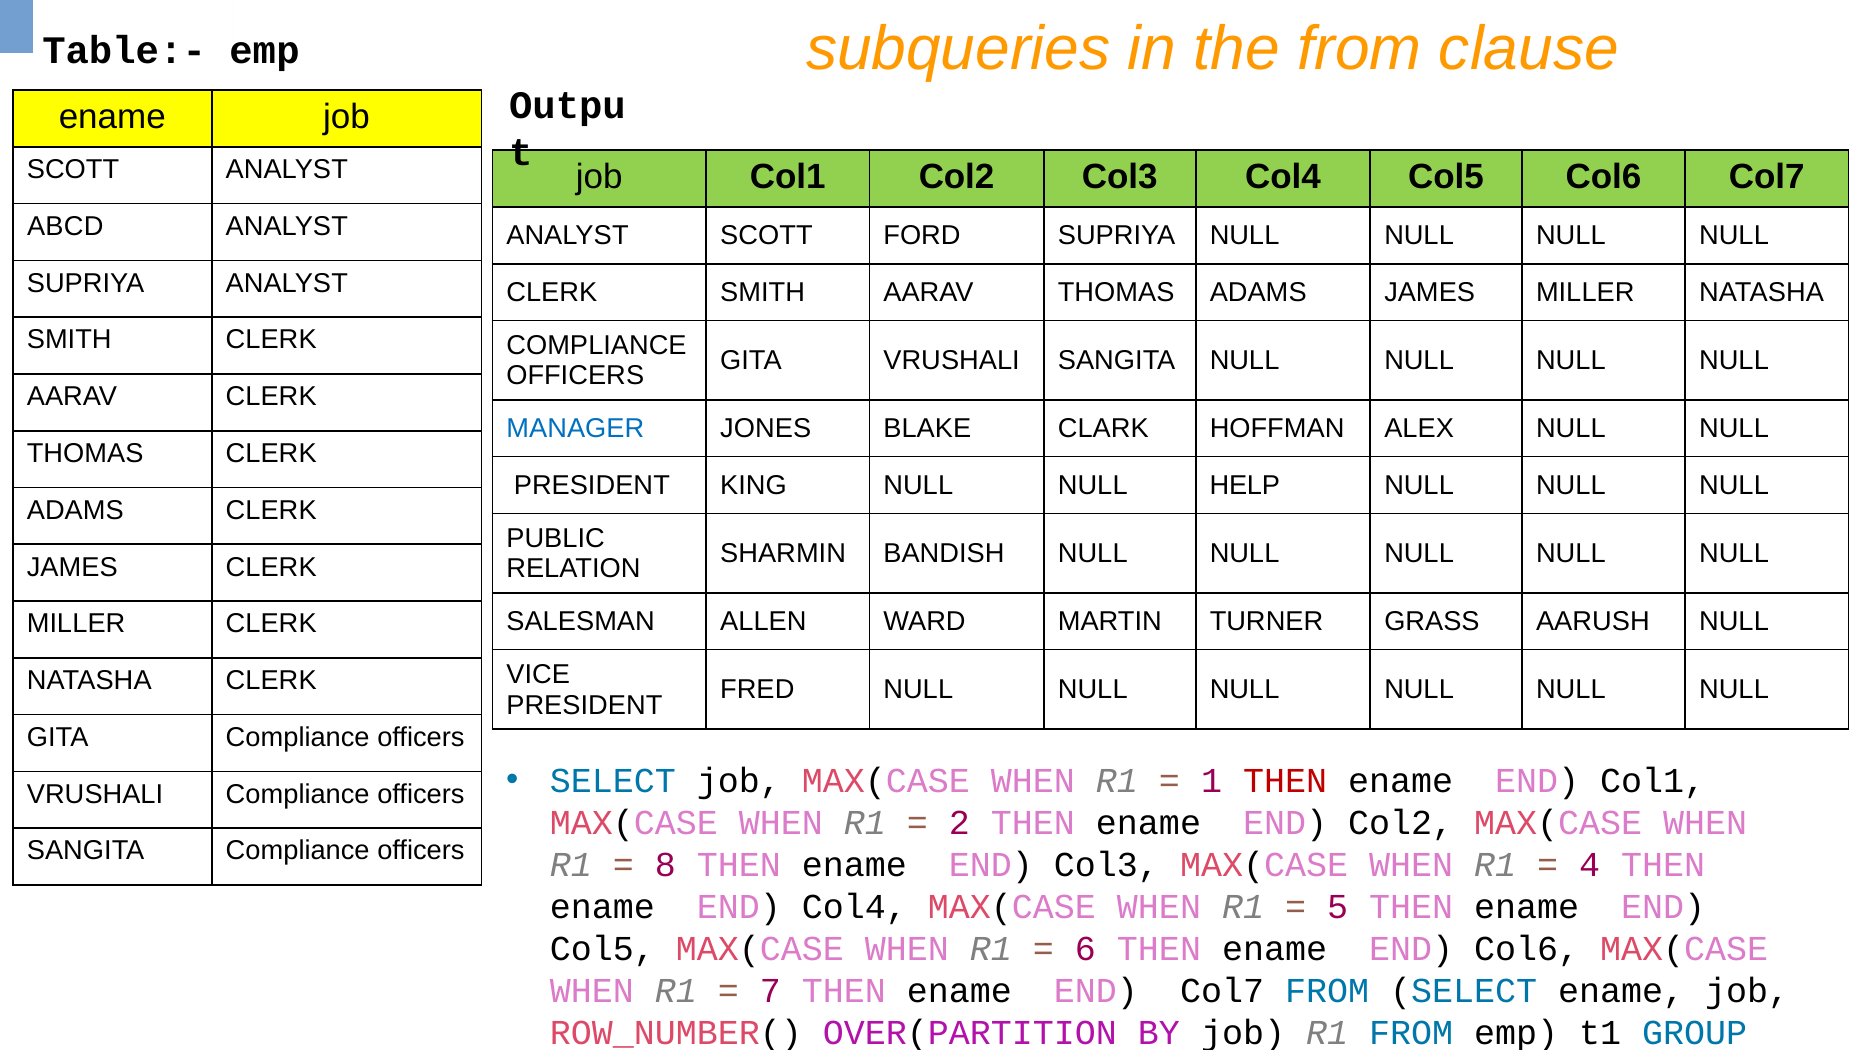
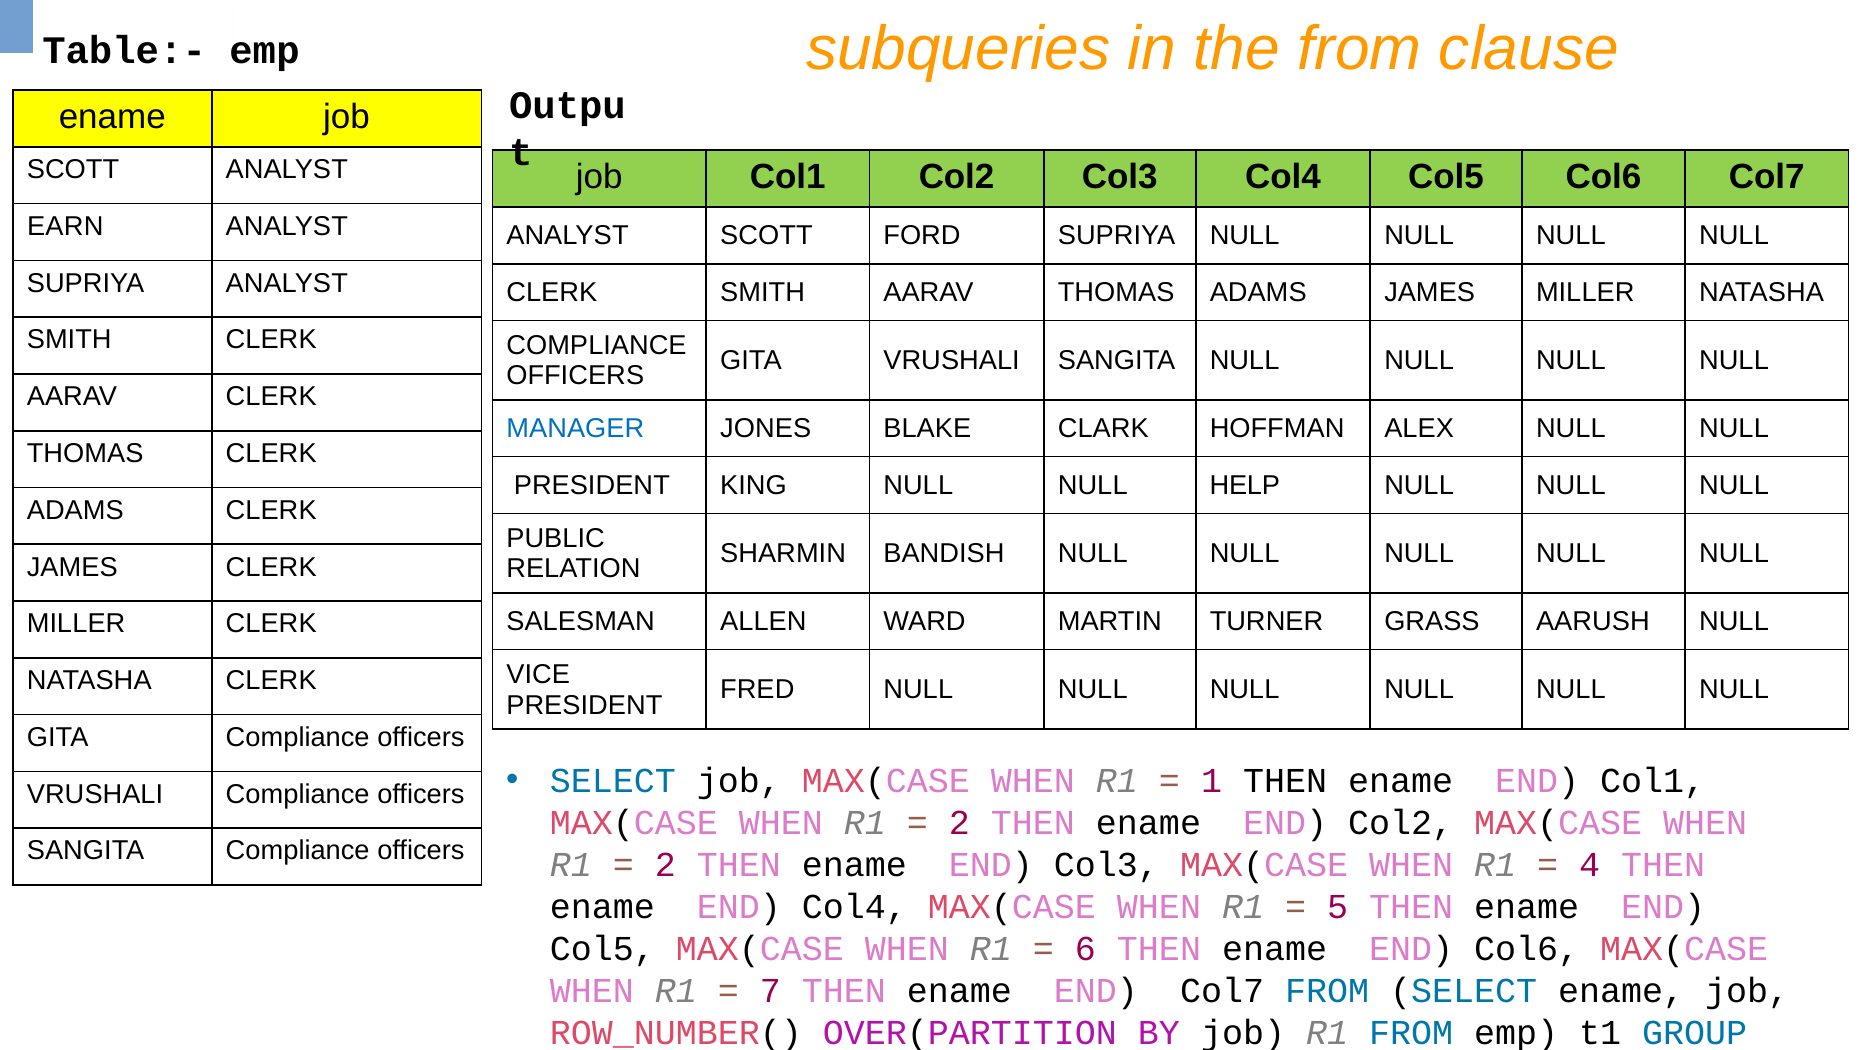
ABCD: ABCD -> EARN (65, 226)
THEN colour: red -> black (1285, 781)
8: 8 -> 2 (665, 865)
